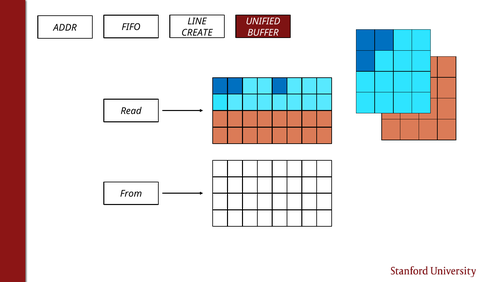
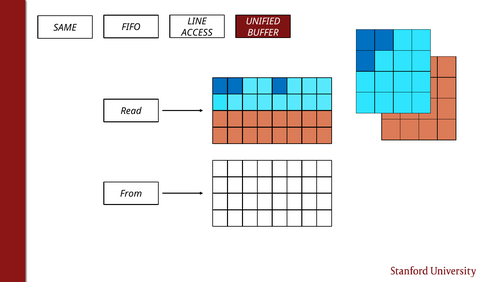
ADDR: ADDR -> SAME (65, 28)
CREATE: CREATE -> ACCESS (197, 33)
